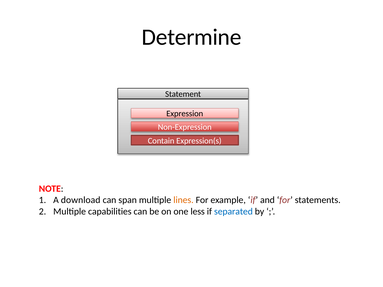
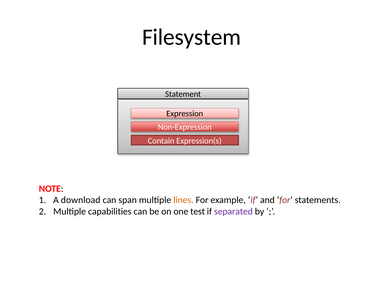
Determine: Determine -> Filesystem (192, 37)
less: less -> test (198, 212)
separated colour: blue -> purple (233, 212)
